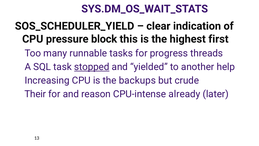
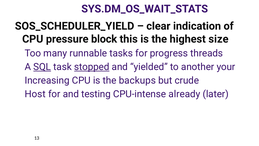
first: first -> size (218, 39)
SQL underline: none -> present (42, 67)
help: help -> your (226, 67)
Their: Their -> Host (35, 94)
reason: reason -> testing (96, 94)
